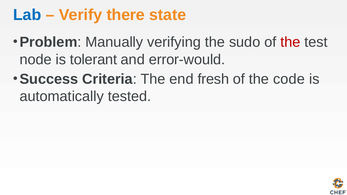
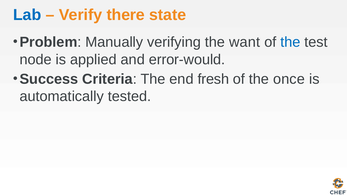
sudo: sudo -> want (245, 42)
the colour: red -> blue (290, 42)
tolerant: tolerant -> applied (93, 60)
code: code -> once (289, 79)
